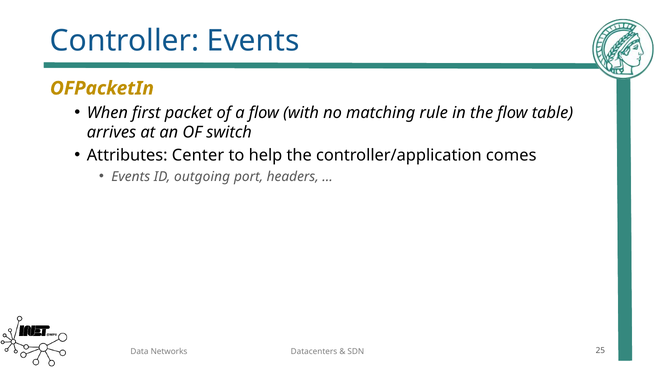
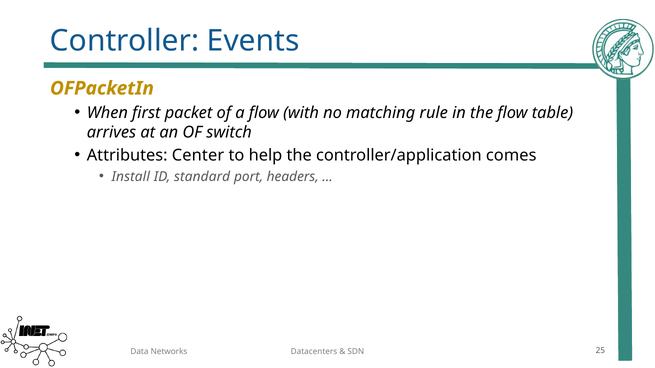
Events: Events -> Install (131, 177)
outgoing: outgoing -> standard (202, 177)
